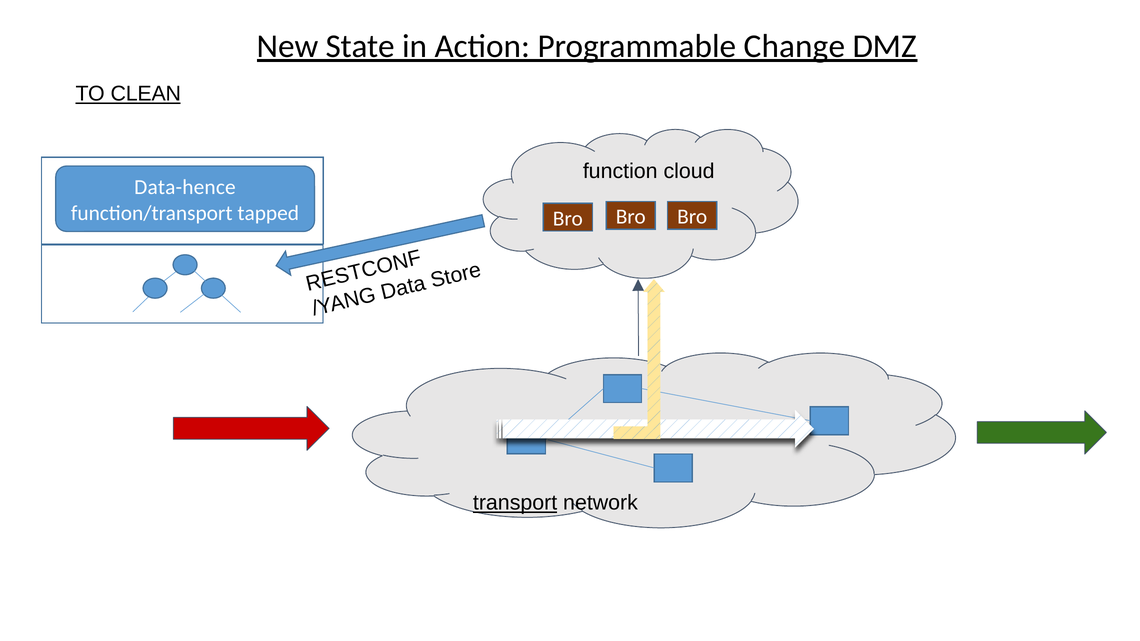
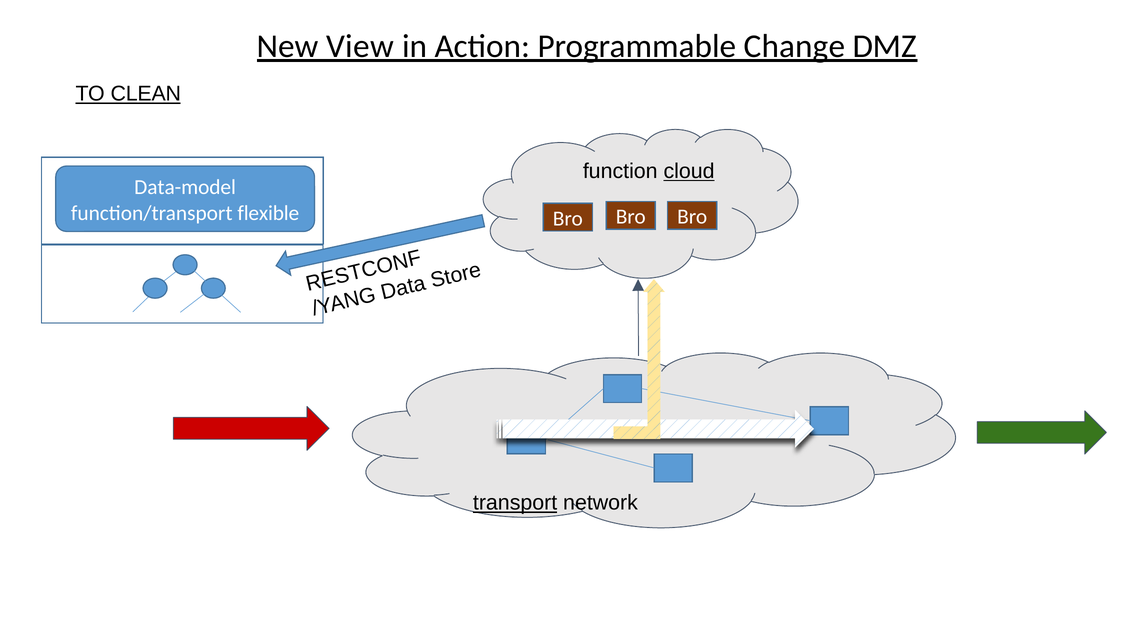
State: State -> View (360, 46)
cloud underline: none -> present (689, 171)
Data-hence: Data-hence -> Data-model (185, 187)
tapped: tapped -> flexible (268, 213)
